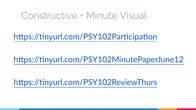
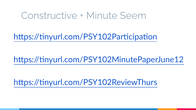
Visual: Visual -> Seem (133, 16)
